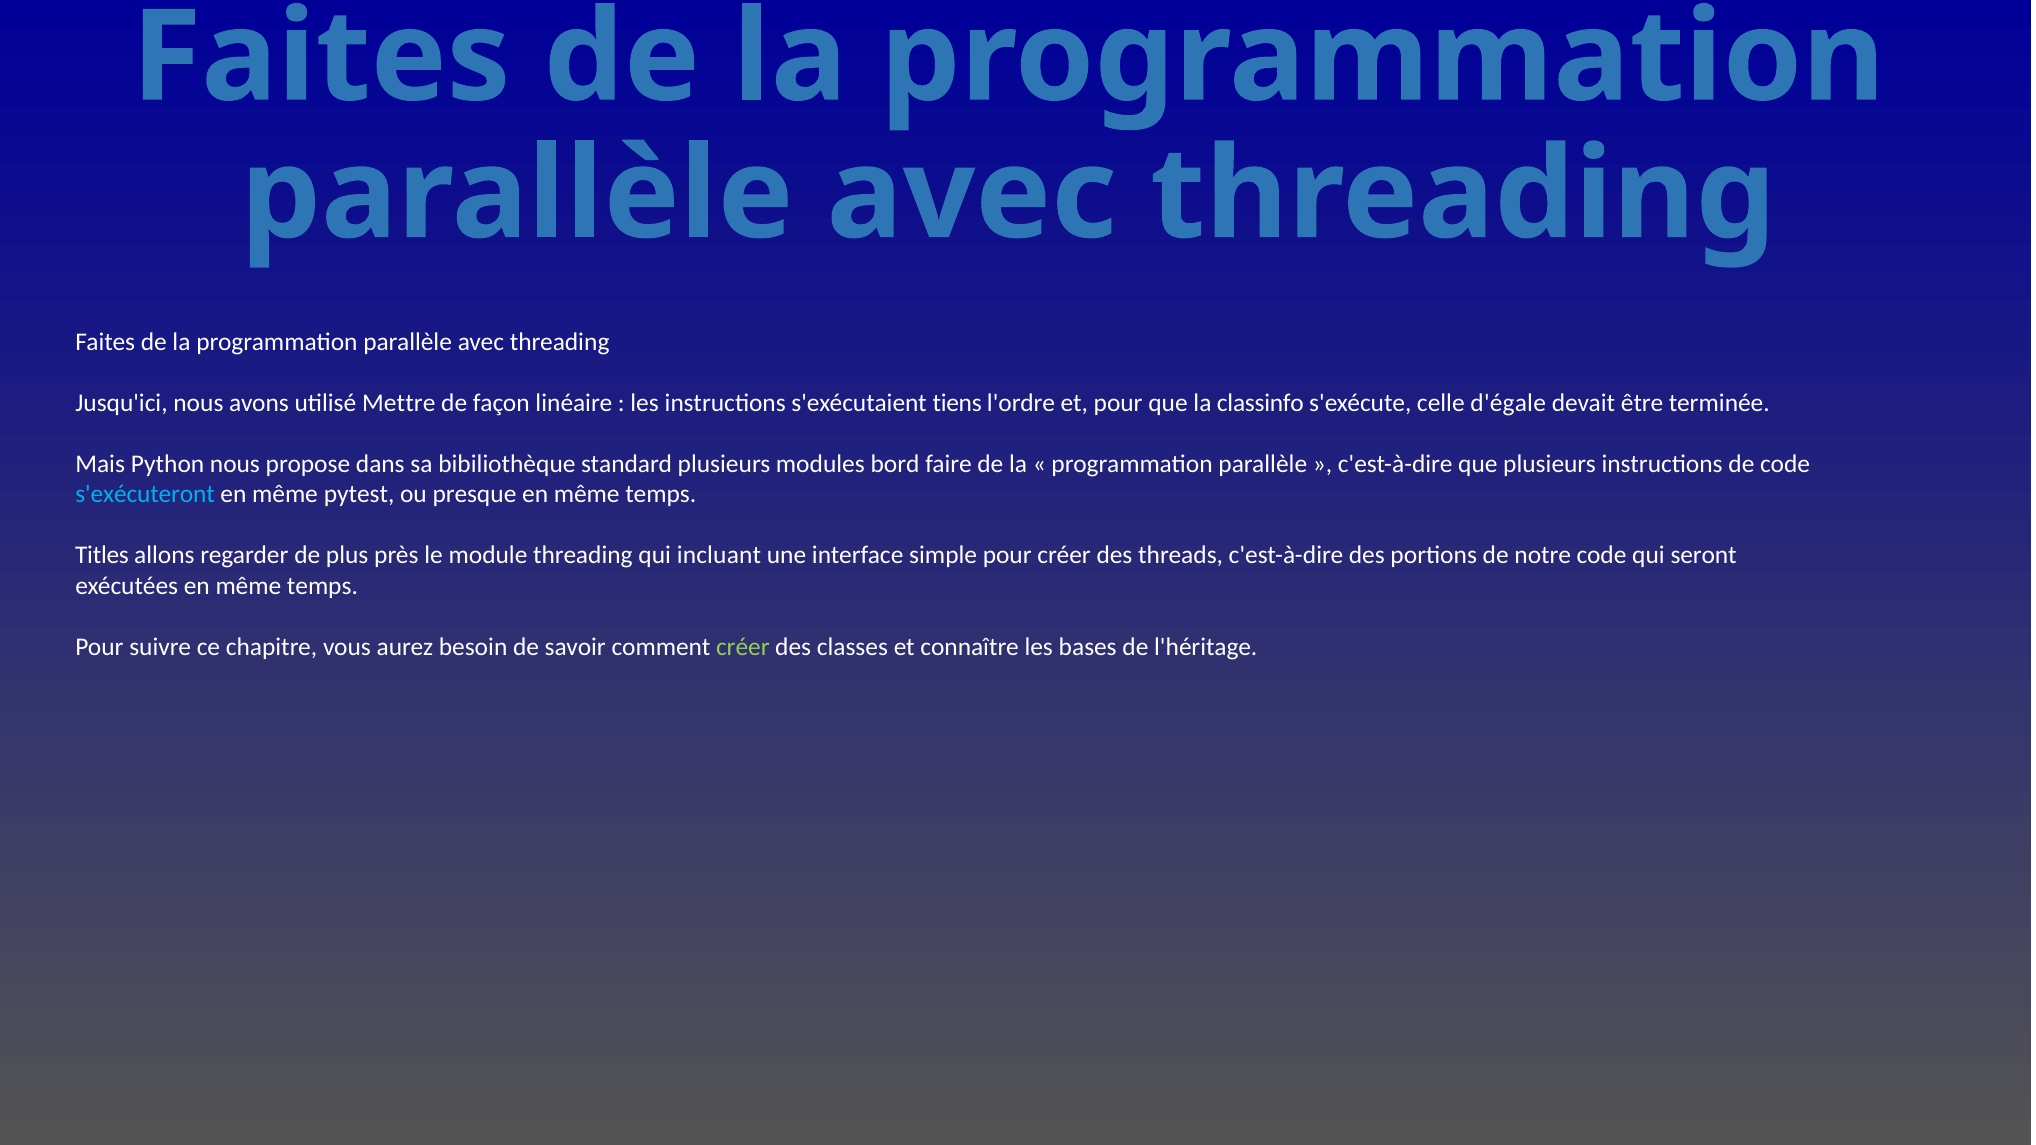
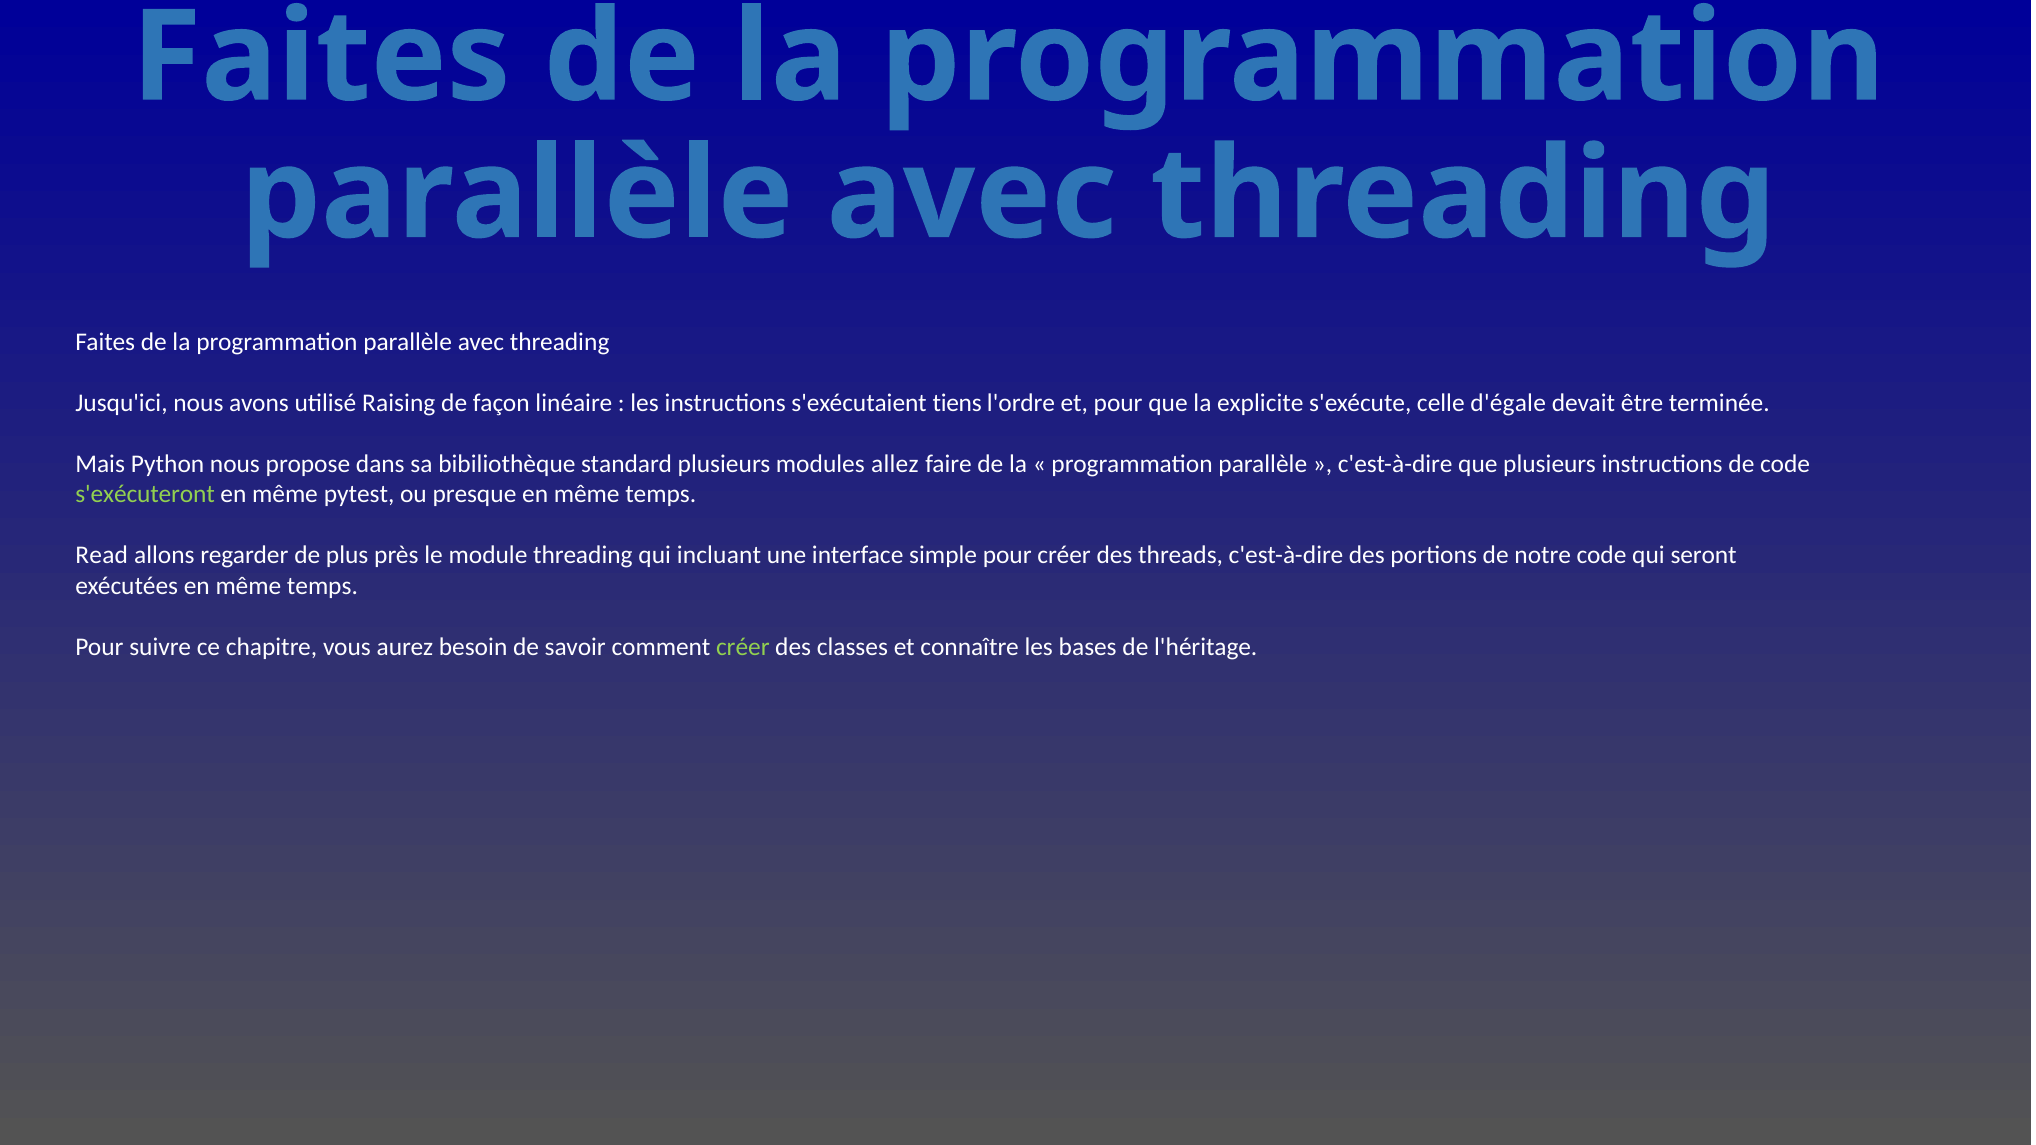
Mettre: Mettre -> Raising (399, 403)
classinfo: classinfo -> explicite (1260, 403)
bord: bord -> allez (895, 464)
s'exécuteront colour: light blue -> light green (145, 494)
Titles: Titles -> Read (102, 556)
